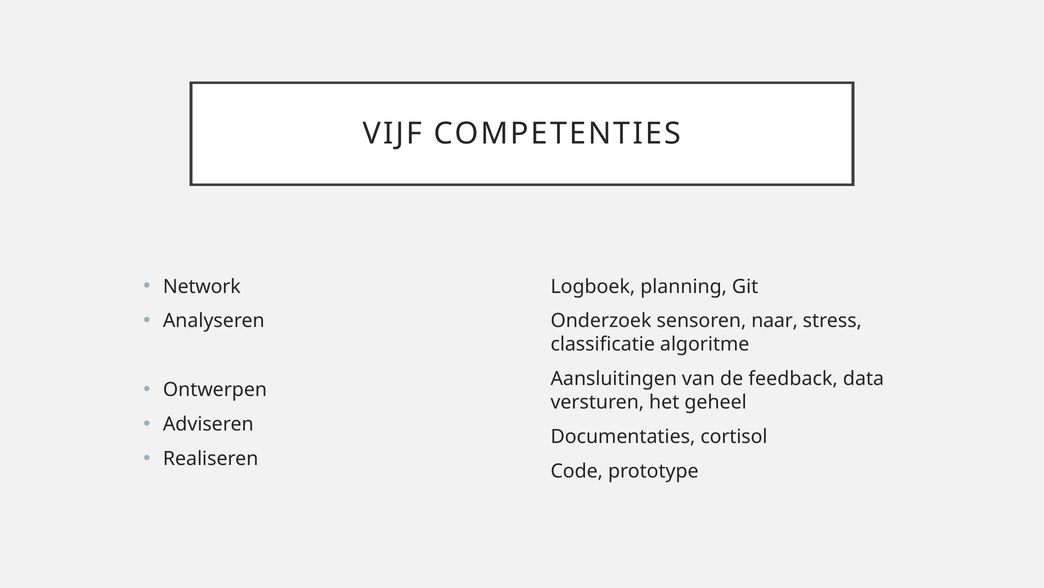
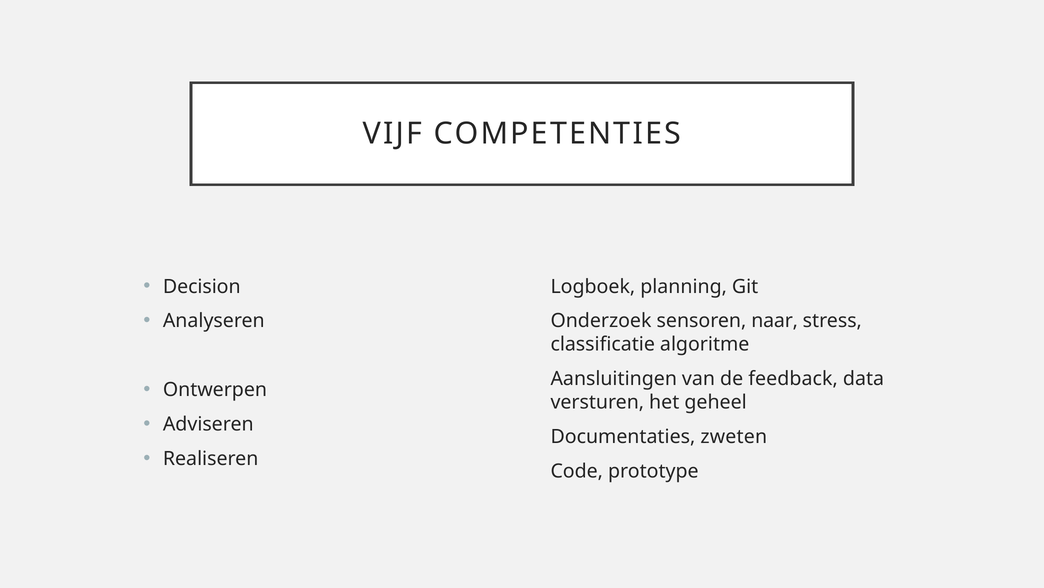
Network: Network -> Decision (202, 286)
cortisol: cortisol -> zweten (734, 436)
